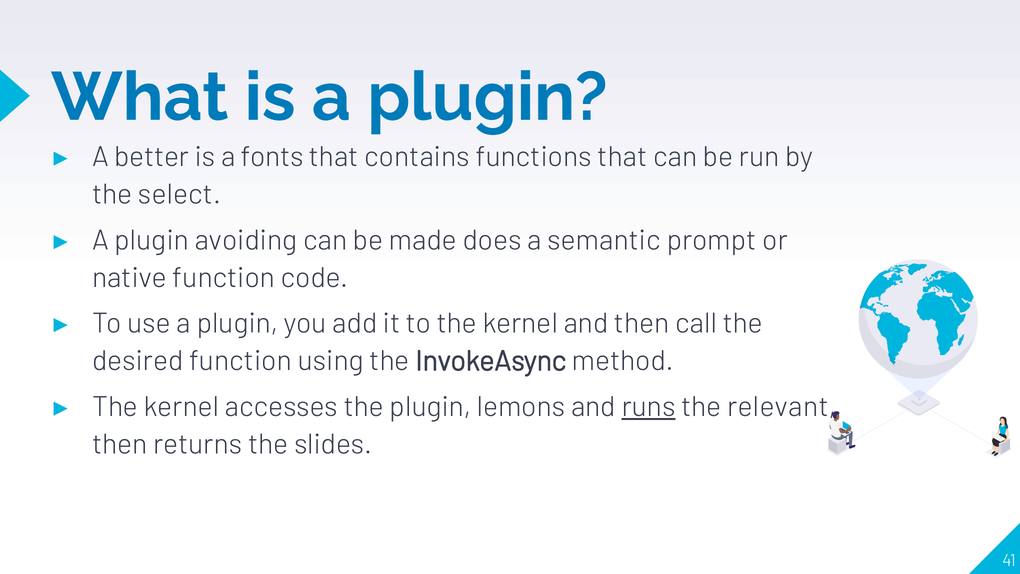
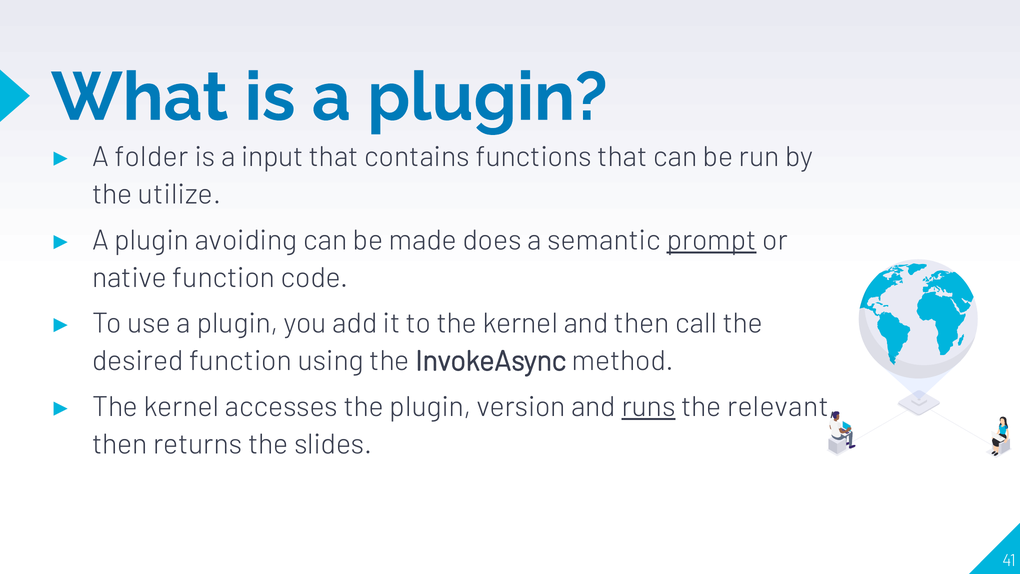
better: better -> folder (151, 157)
fonts: fonts -> input (272, 157)
select: select -> utilize (179, 194)
prompt underline: none -> present (712, 240)
lemons: lemons -> version (521, 407)
